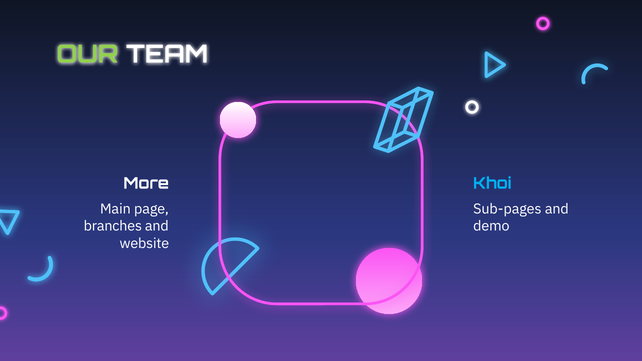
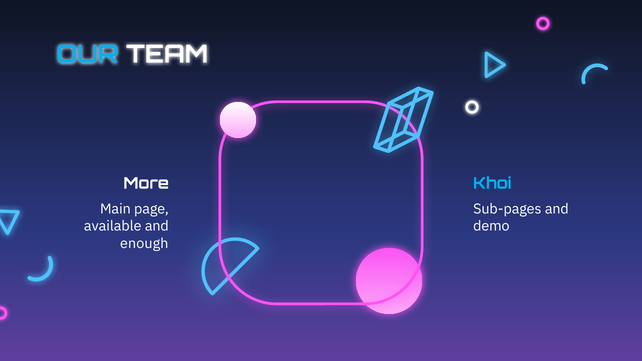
OUR colour: light green -> light blue (87, 54)
branches: branches -> available (113, 226)
website: website -> enough (144, 243)
